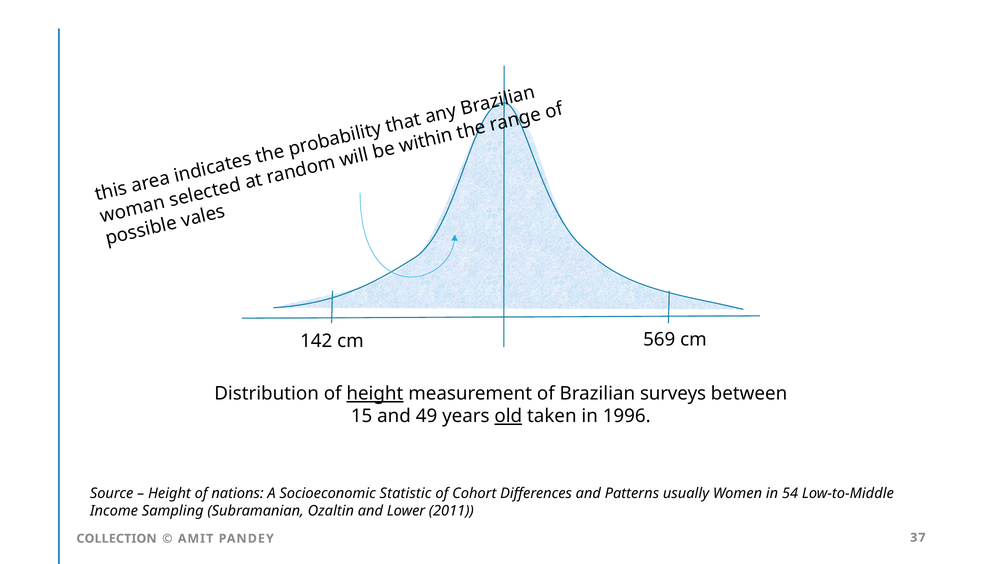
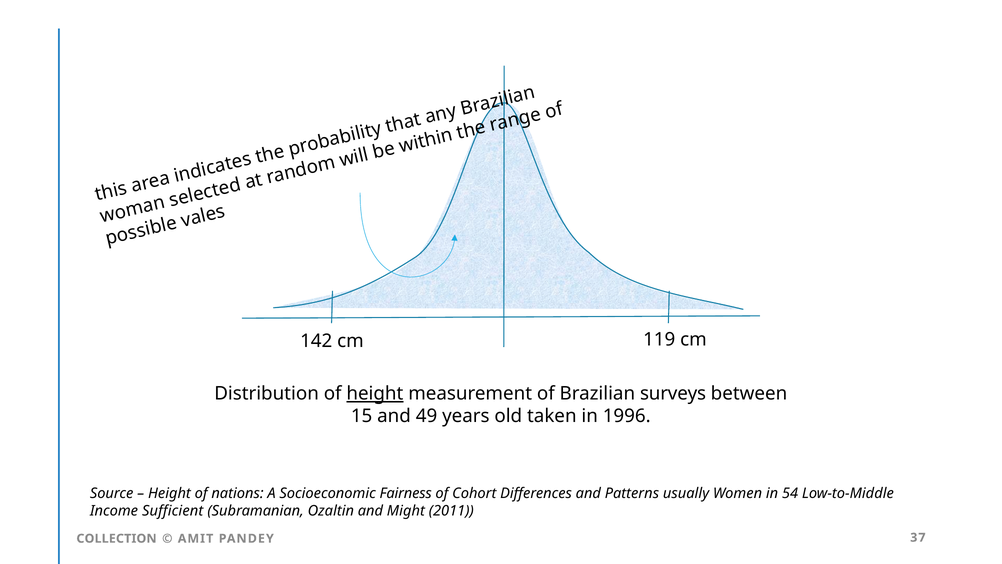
569: 569 -> 119 (659, 339)
old underline: present -> none (508, 416)
Statistic: Statistic -> Fairness (406, 493)
Sampling: Sampling -> Sufficient (173, 510)
Lower: Lower -> Might (406, 510)
